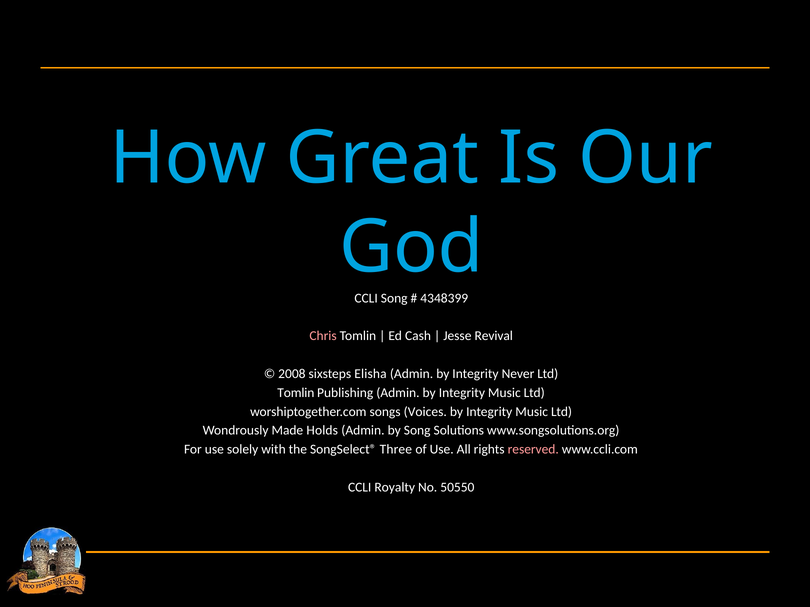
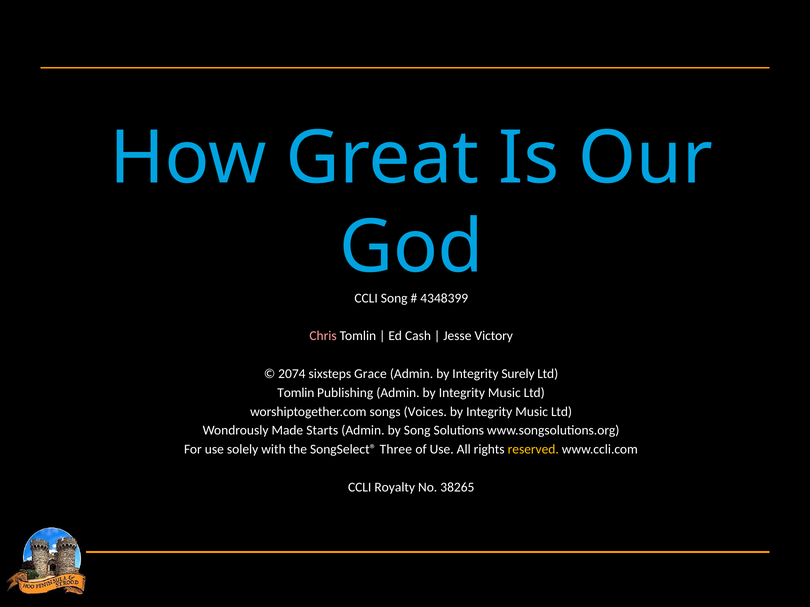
Revival: Revival -> Victory (494, 336)
2008: 2008 -> 2074 (292, 374)
Elisha: Elisha -> Grace (370, 374)
Never: Never -> Surely (518, 374)
Holds: Holds -> Starts (322, 431)
reserved colour: pink -> yellow (533, 450)
50550: 50550 -> 38265 (457, 488)
